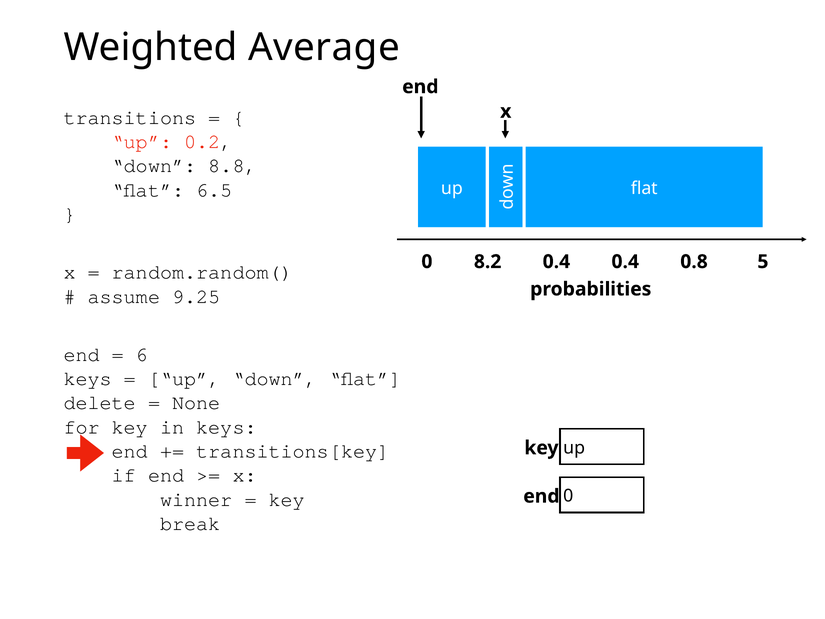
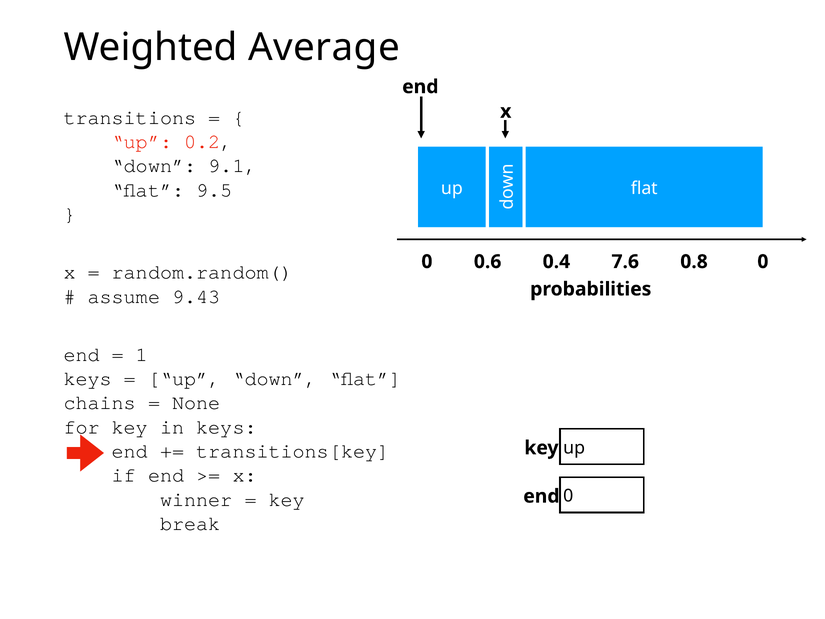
8.8: 8.8 -> 9.1 (233, 166)
6.5: 6.5 -> 9.5 (214, 190)
8.2: 8.2 -> 0.6 (488, 262)
0.4 0.4: 0.4 -> 7.6 (625, 262)
0 5: 5 -> 0 (763, 262)
9.25: 9.25 -> 9.43 (196, 296)
6: 6 -> 1 (142, 354)
delete: delete -> chains (100, 403)
